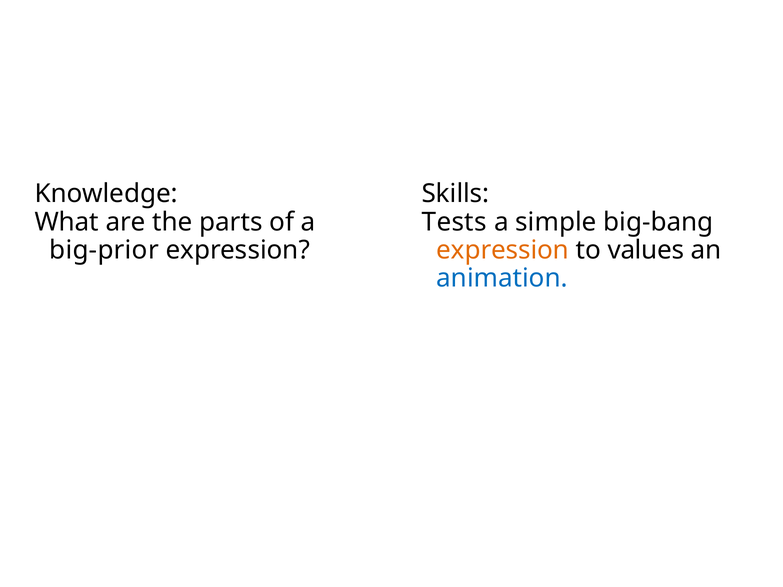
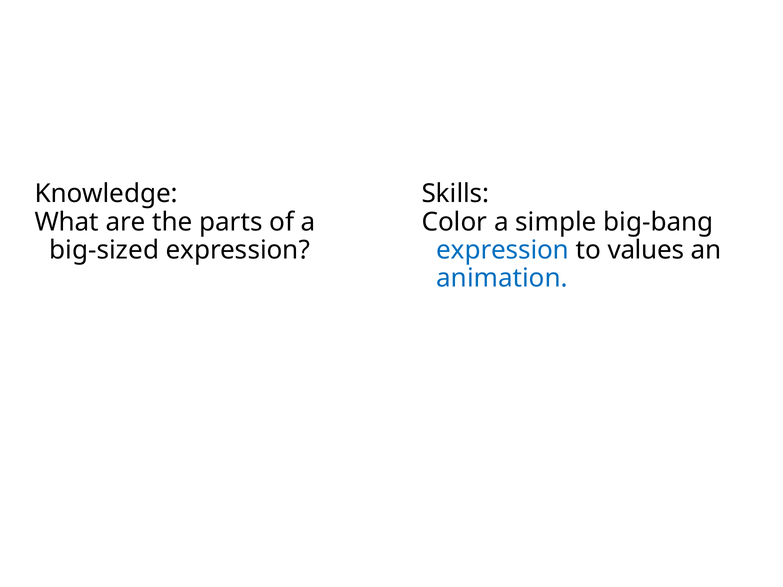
Tests: Tests -> Color (454, 222)
big-prior: big-prior -> big-sized (104, 250)
expression colour: orange -> blue (503, 250)
